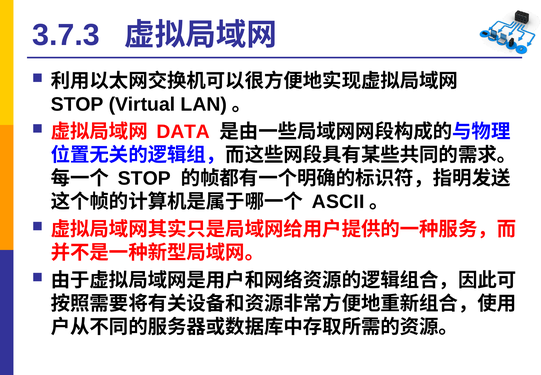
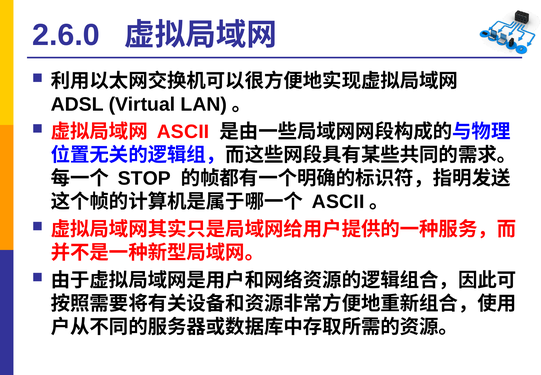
3.7.3: 3.7.3 -> 2.6.0 (66, 35)
STOP: STOP -> ADSL (77, 104)
DATA: DATA -> ASCII (183, 132)
